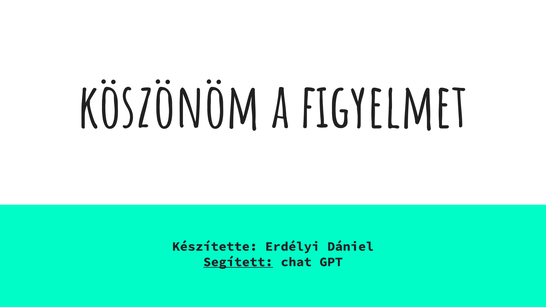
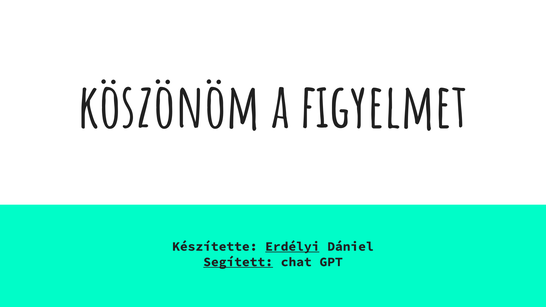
Erdélyi underline: none -> present (292, 247)
